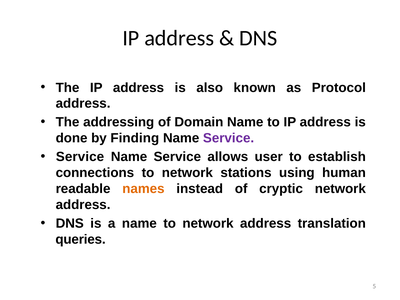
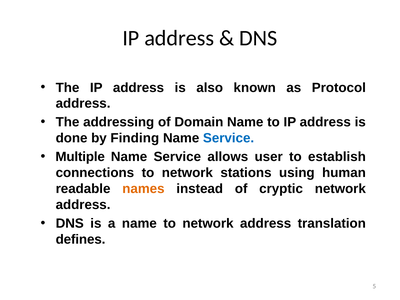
Service colour: purple -> blue (229, 138)
Service: Service -> Multiple (80, 157)
queries: queries -> defines (81, 240)
